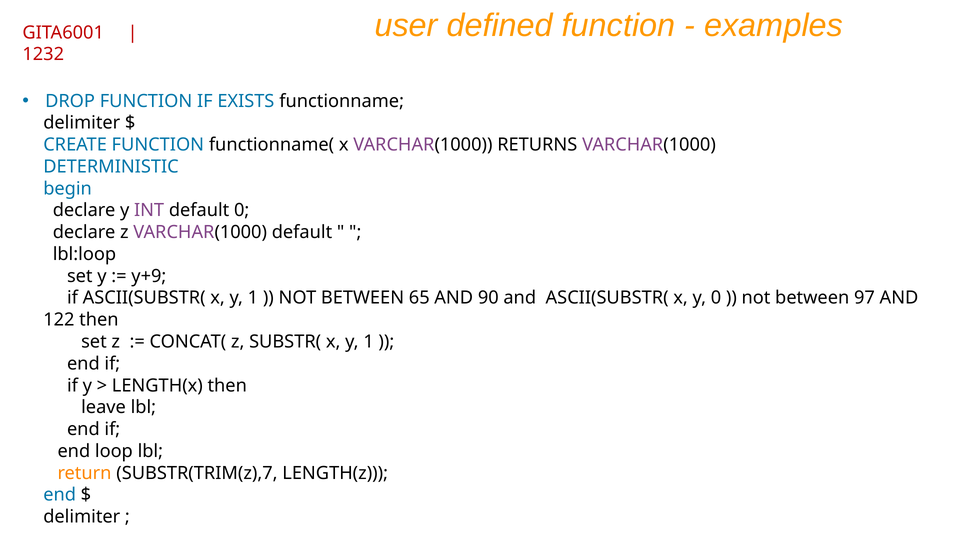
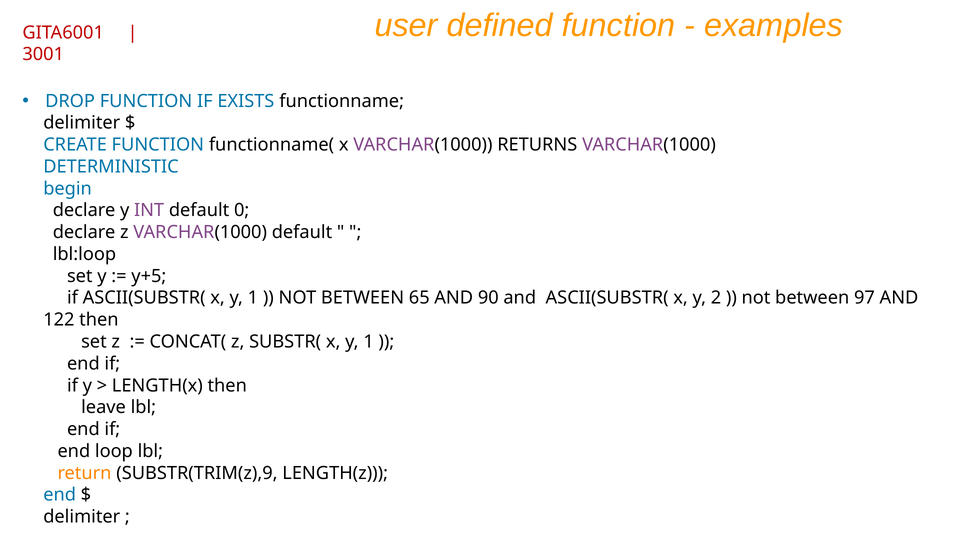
1232: 1232 -> 3001 (43, 54)
y+9: y+9 -> y+5 (149, 276)
y 0: 0 -> 2 (716, 298)
SUBSTR(TRIM(z),7: SUBSTR(TRIM(z),7 -> SUBSTR(TRIM(z),9 (197, 473)
